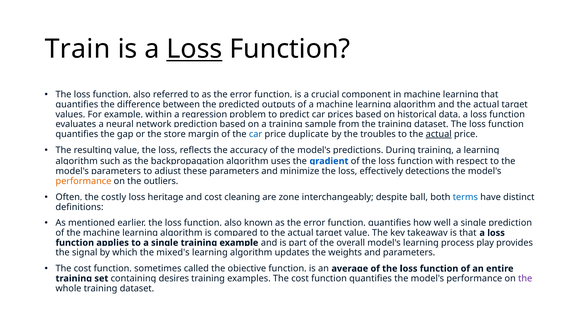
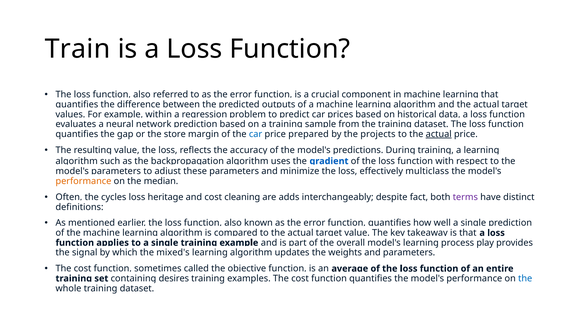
Loss underline: present -> none (194, 49)
duplicate: duplicate -> prepared (309, 134)
troubles: troubles -> projects (378, 134)
detections: detections -> multiclass (427, 171)
outliers: outliers -> median (161, 181)
costly: costly -> cycles (114, 197)
zone: zone -> adds (289, 197)
ball: ball -> fact (419, 197)
terms colour: blue -> purple (465, 197)
the colour: purple -> blue (525, 279)
